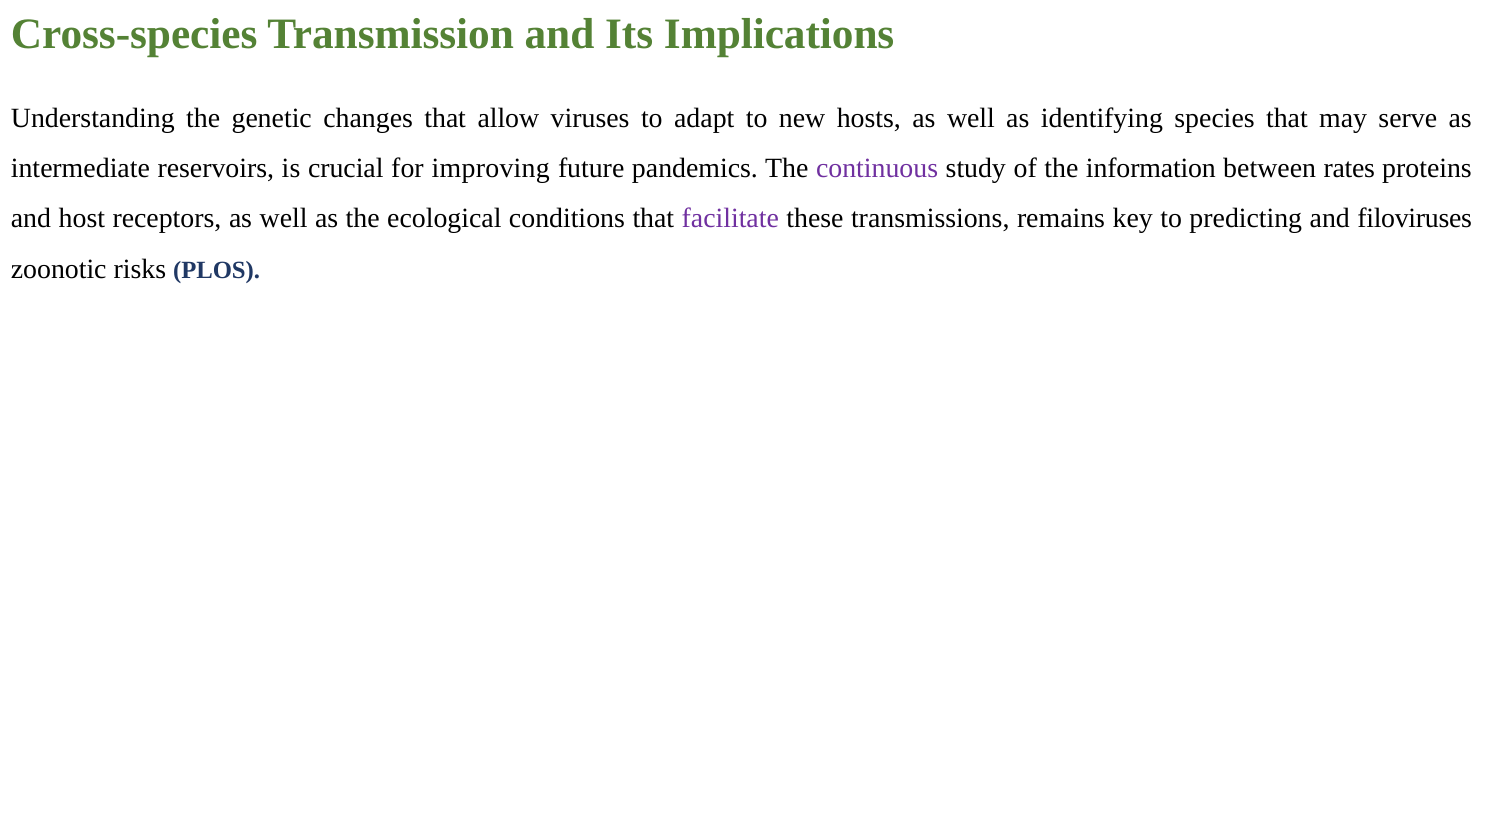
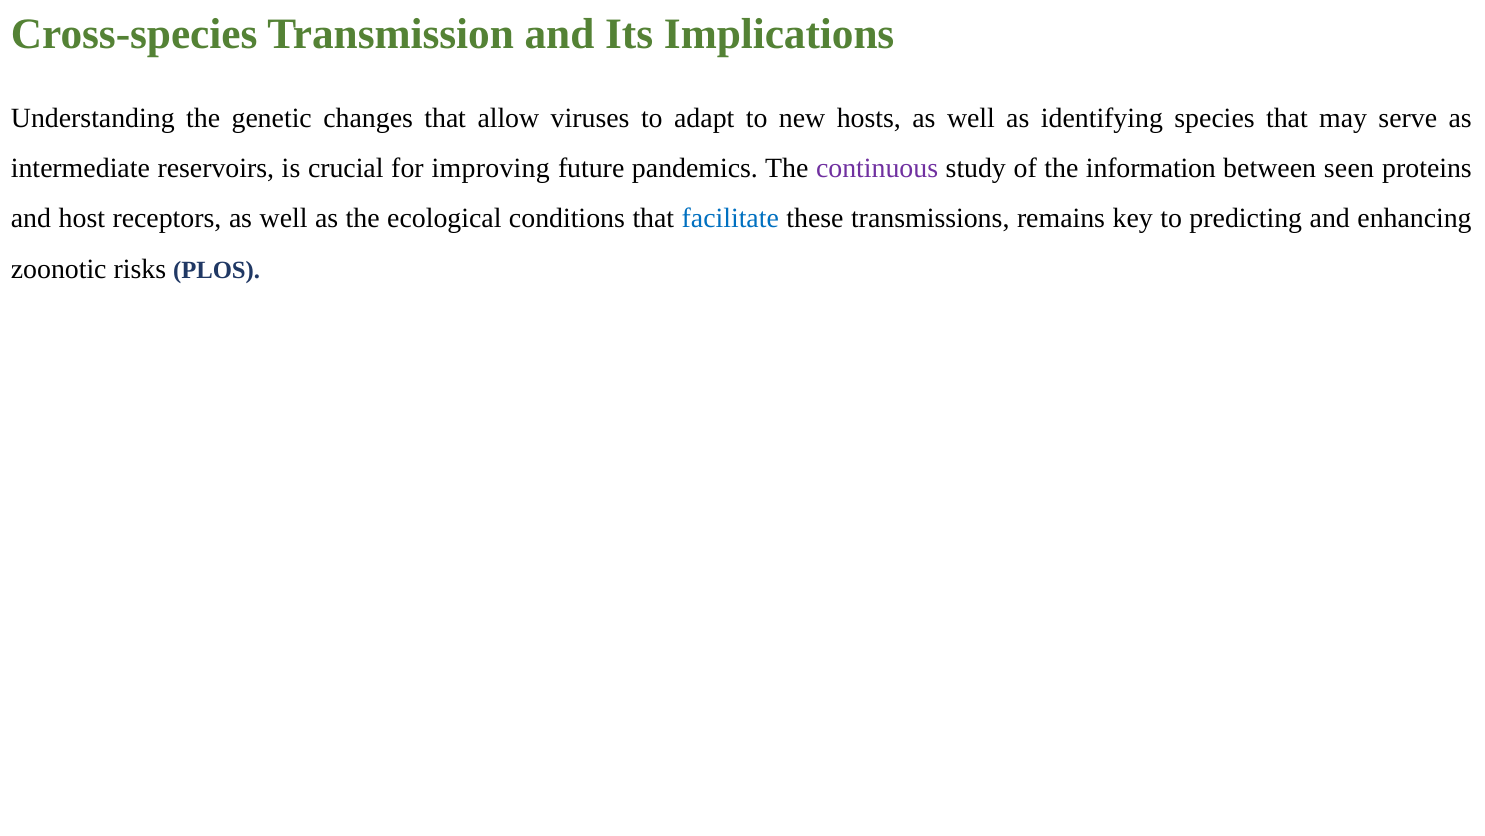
rates: rates -> seen (1349, 168)
facilitate colour: purple -> blue (730, 219)
filoviruses: filoviruses -> enhancing (1415, 219)
